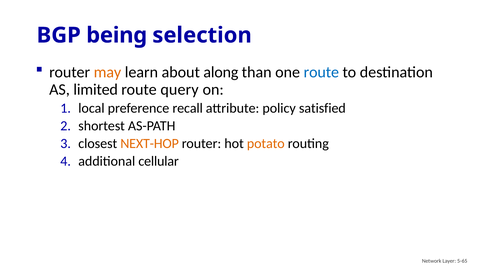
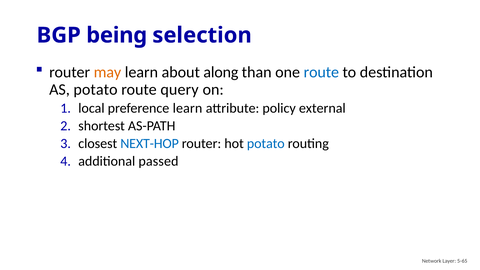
AS limited: limited -> potato (96, 90)
preference recall: recall -> learn (188, 108)
satisfied: satisfied -> external (322, 108)
NEXT-HOP colour: orange -> blue (150, 144)
potato colour: orange -> blue (266, 144)
cellular: cellular -> passed (158, 161)
